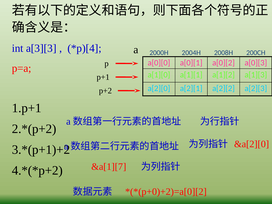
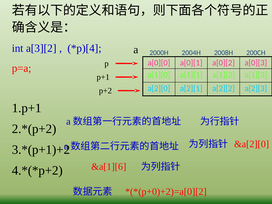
a[3][3: a[3][3 -> a[3][2 (41, 48)
&a[1][7: &a[1][7 -> &a[1][6 (109, 167)
